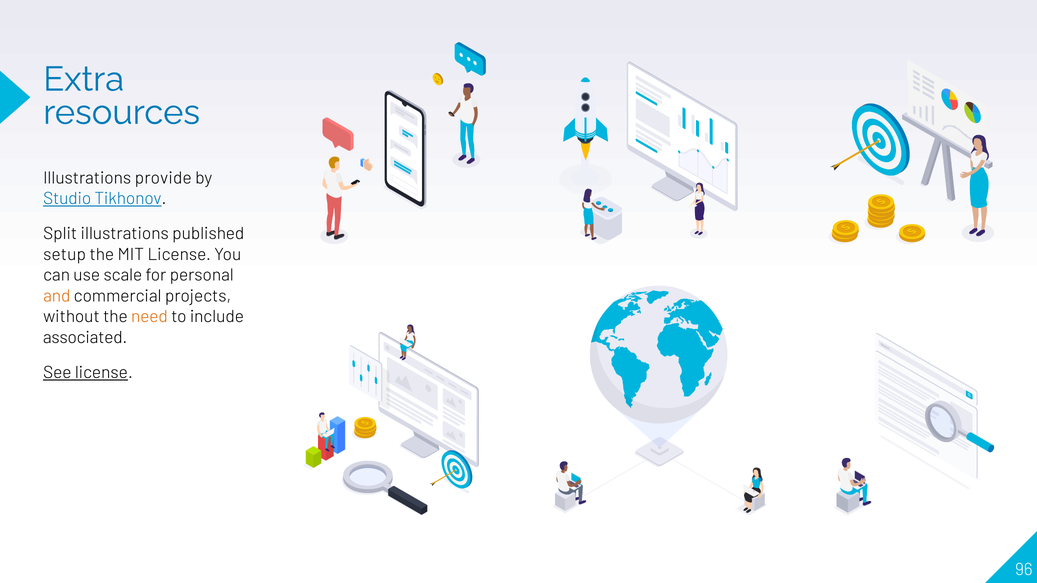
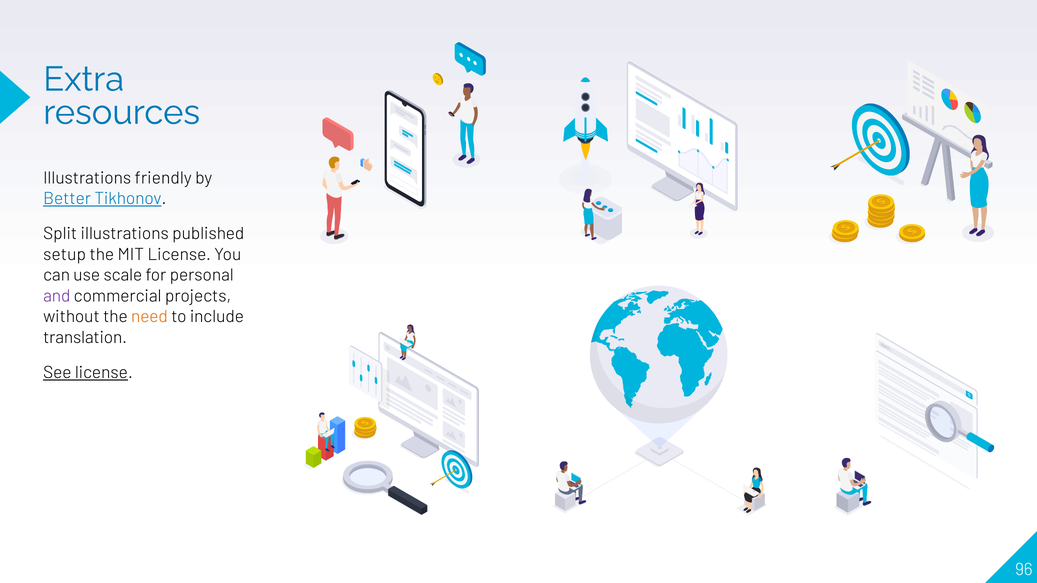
provide: provide -> friendly (163, 178)
Studio: Studio -> Better (67, 199)
and colour: orange -> purple (57, 296)
associated: associated -> translation (85, 338)
